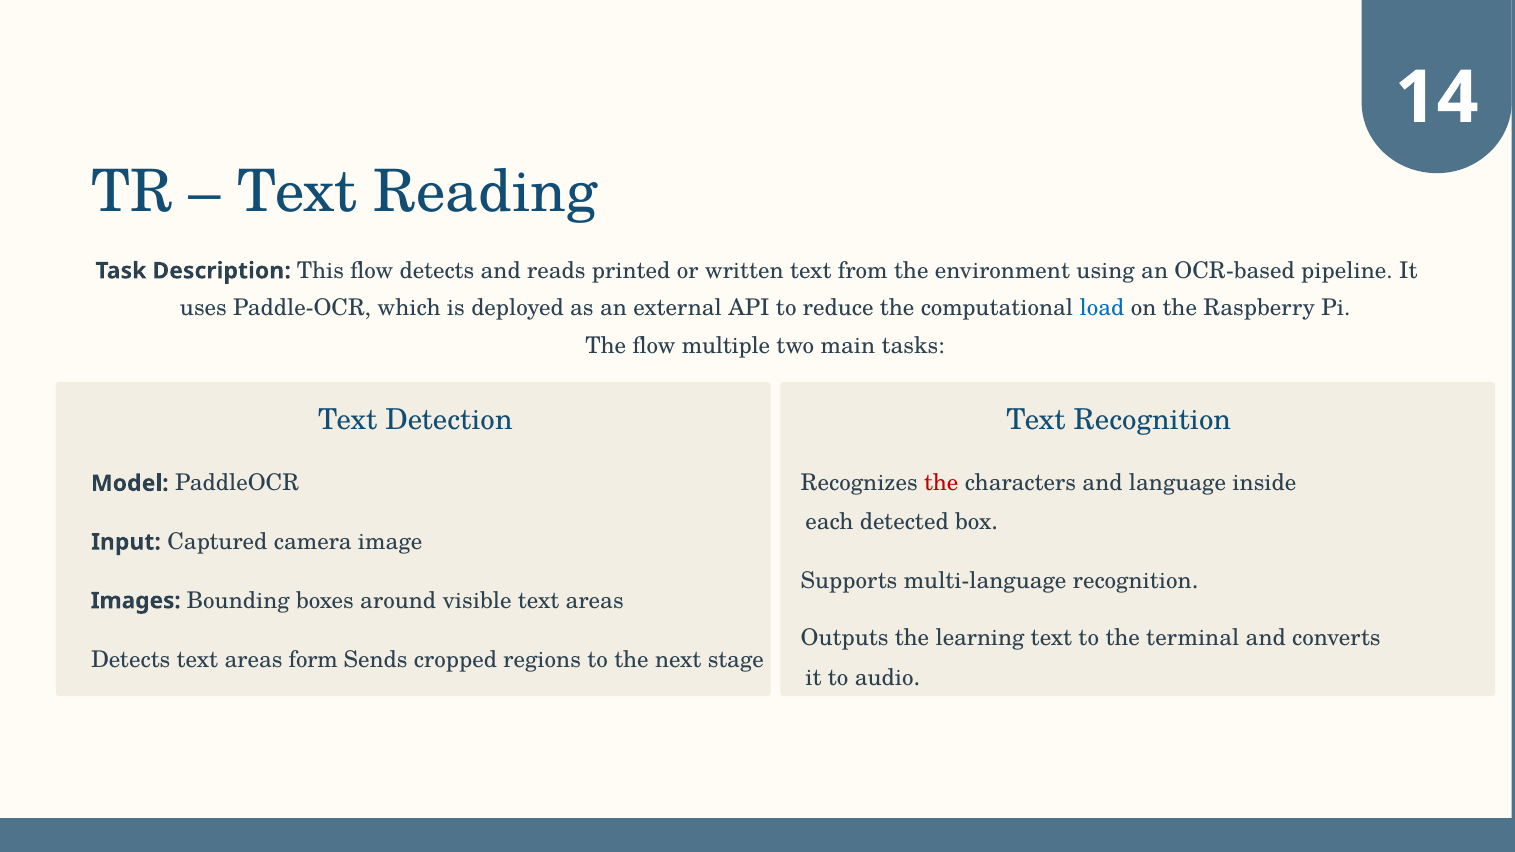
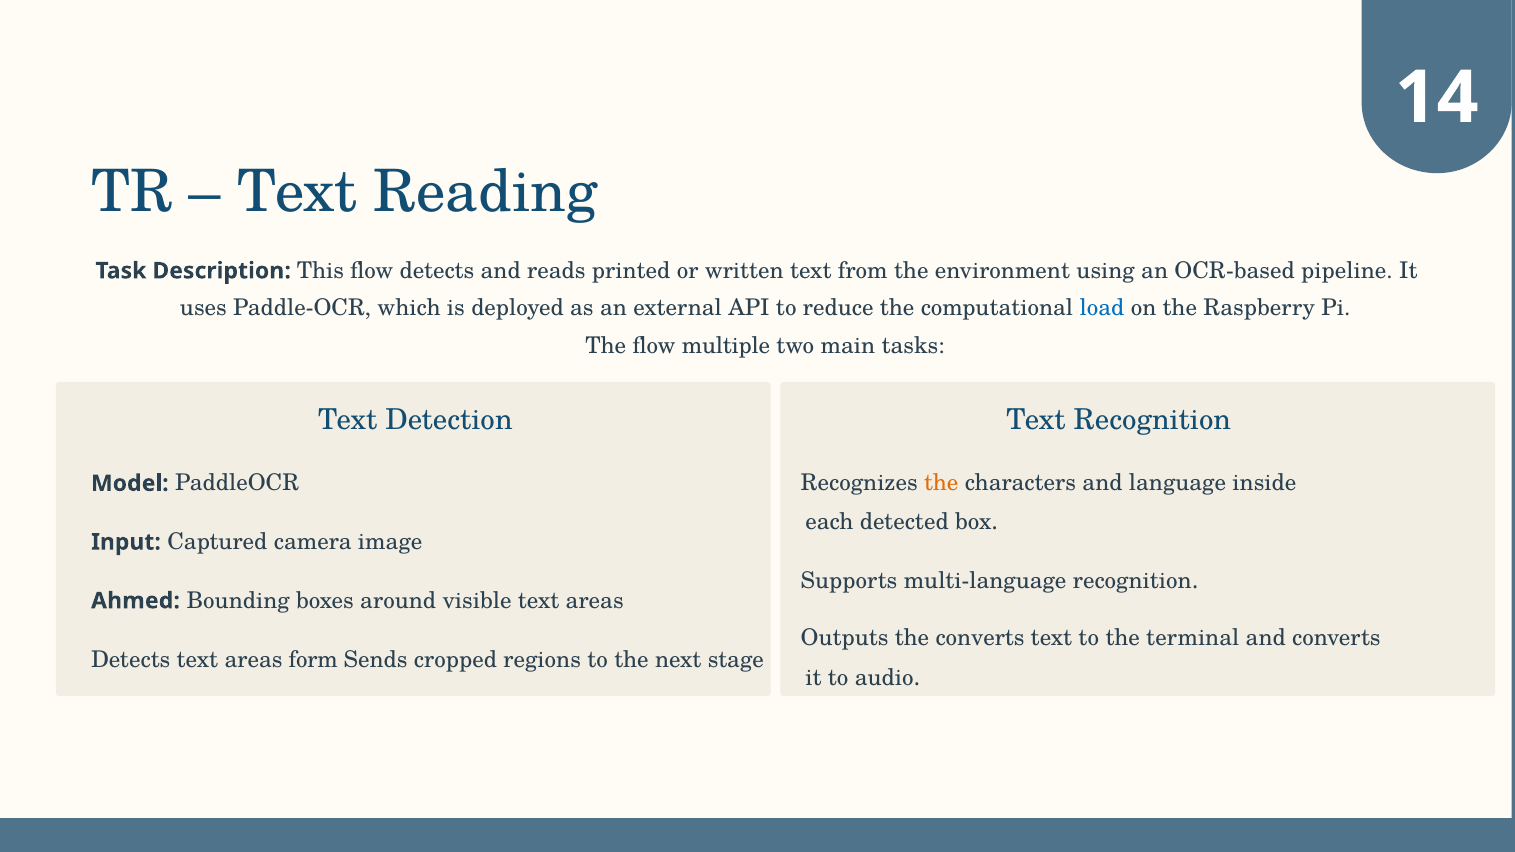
the colour: red -> orange (941, 483)
Images: Images -> Ahmed (136, 601)
the learning: learning -> converts (980, 639)
